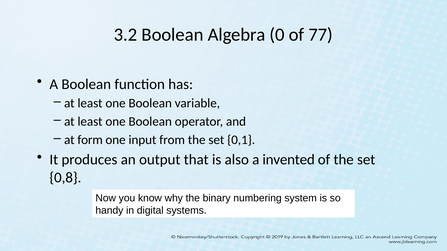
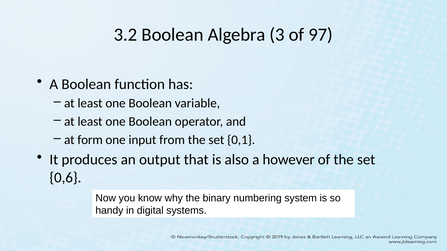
0: 0 -> 3 (277, 35)
77: 77 -> 97 (321, 35)
invented: invented -> however (289, 160)
0,8: 0,8 -> 0,6 (65, 178)
